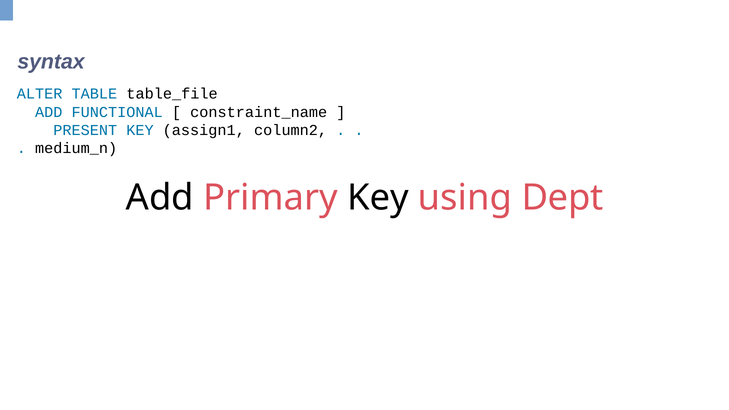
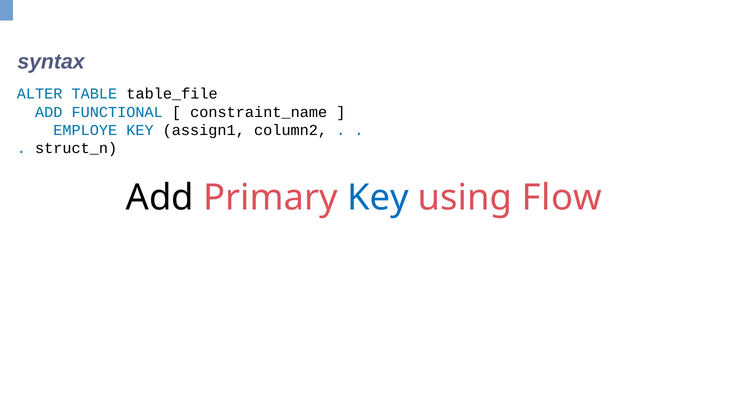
PRESENT: PRESENT -> EMPLOYE (85, 130)
medium_n: medium_n -> struct_n (76, 148)
Key colour: black -> blue (378, 198)
Dept: Dept -> Flow (562, 198)
